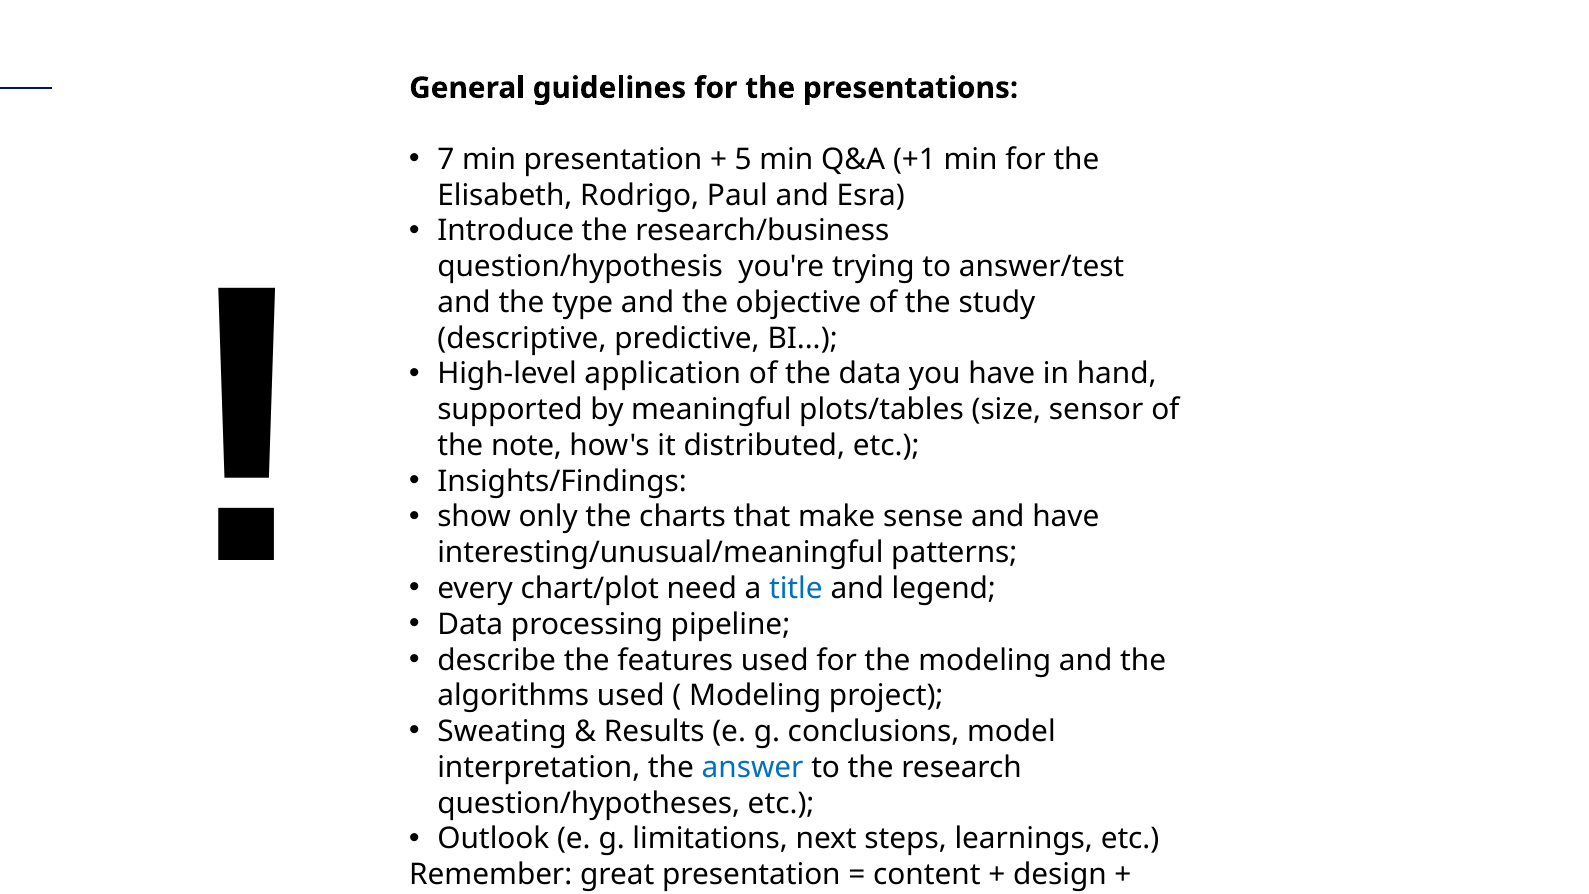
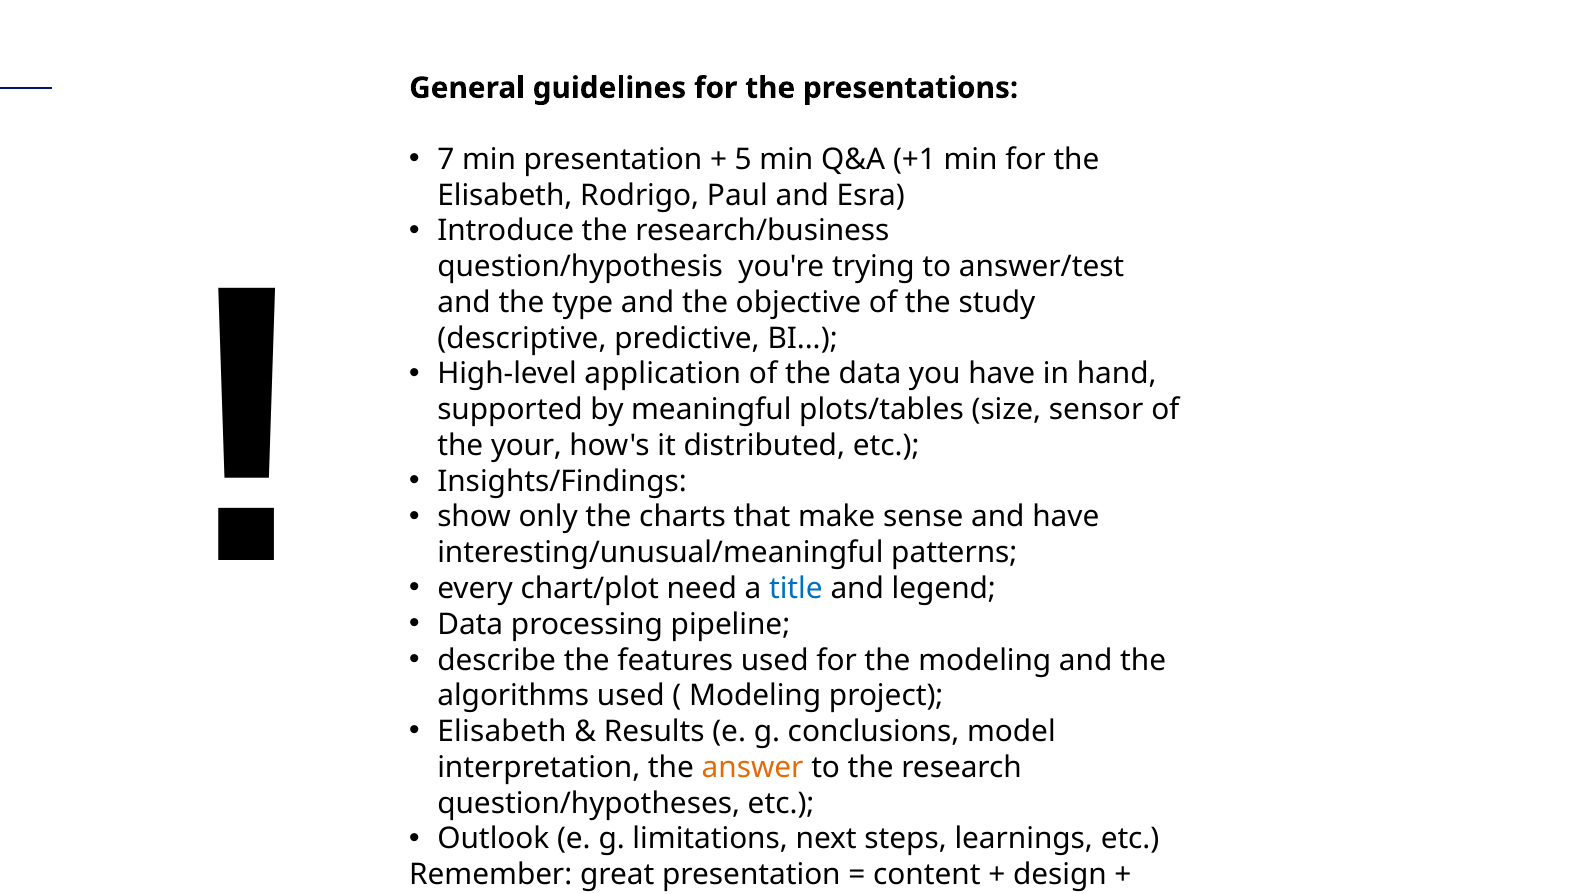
note: note -> your (526, 446)
Sweating: Sweating -> Elisabeth (502, 732)
answer colour: blue -> orange (753, 767)
